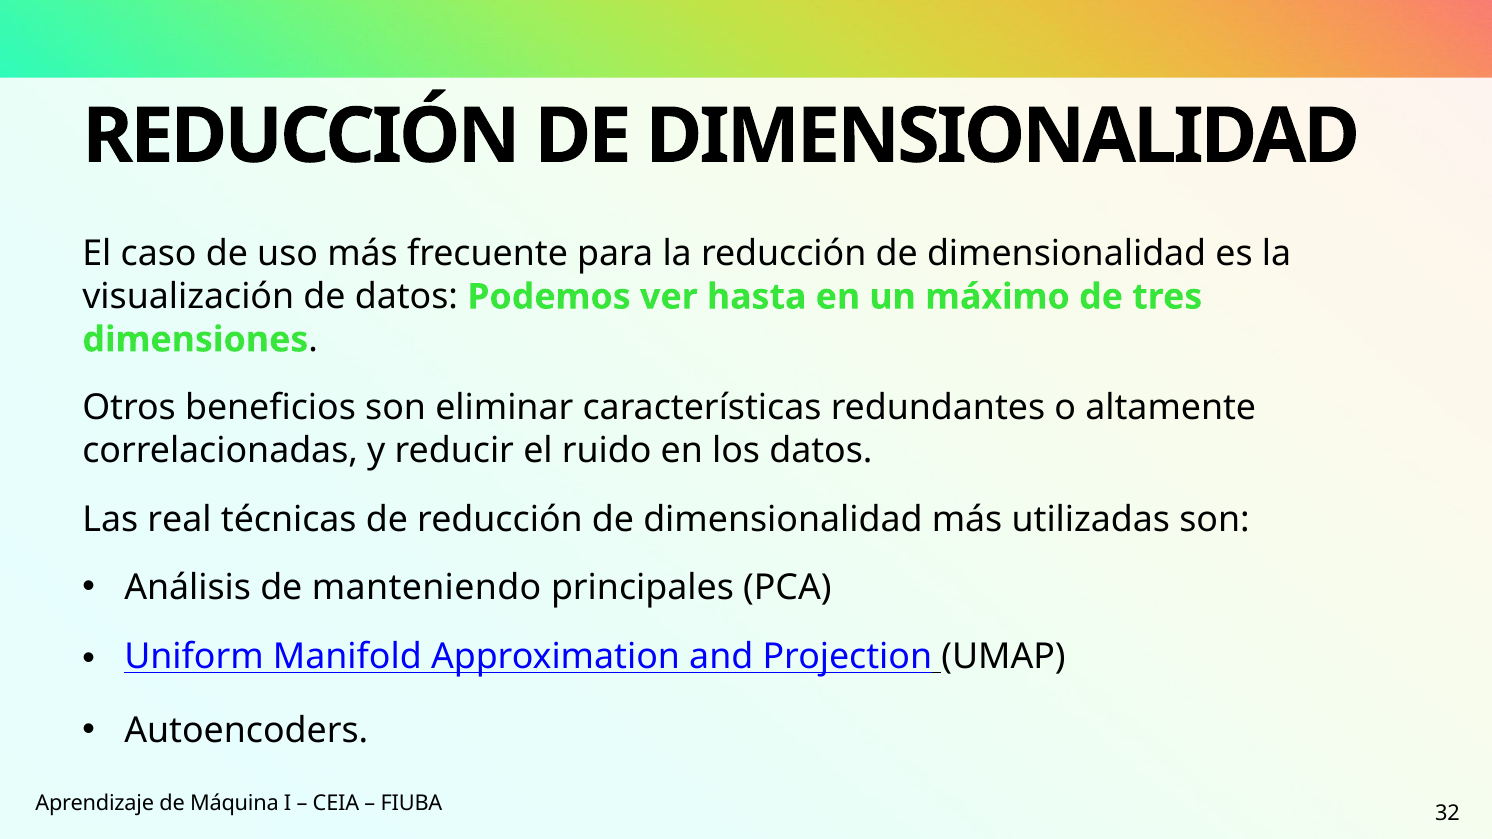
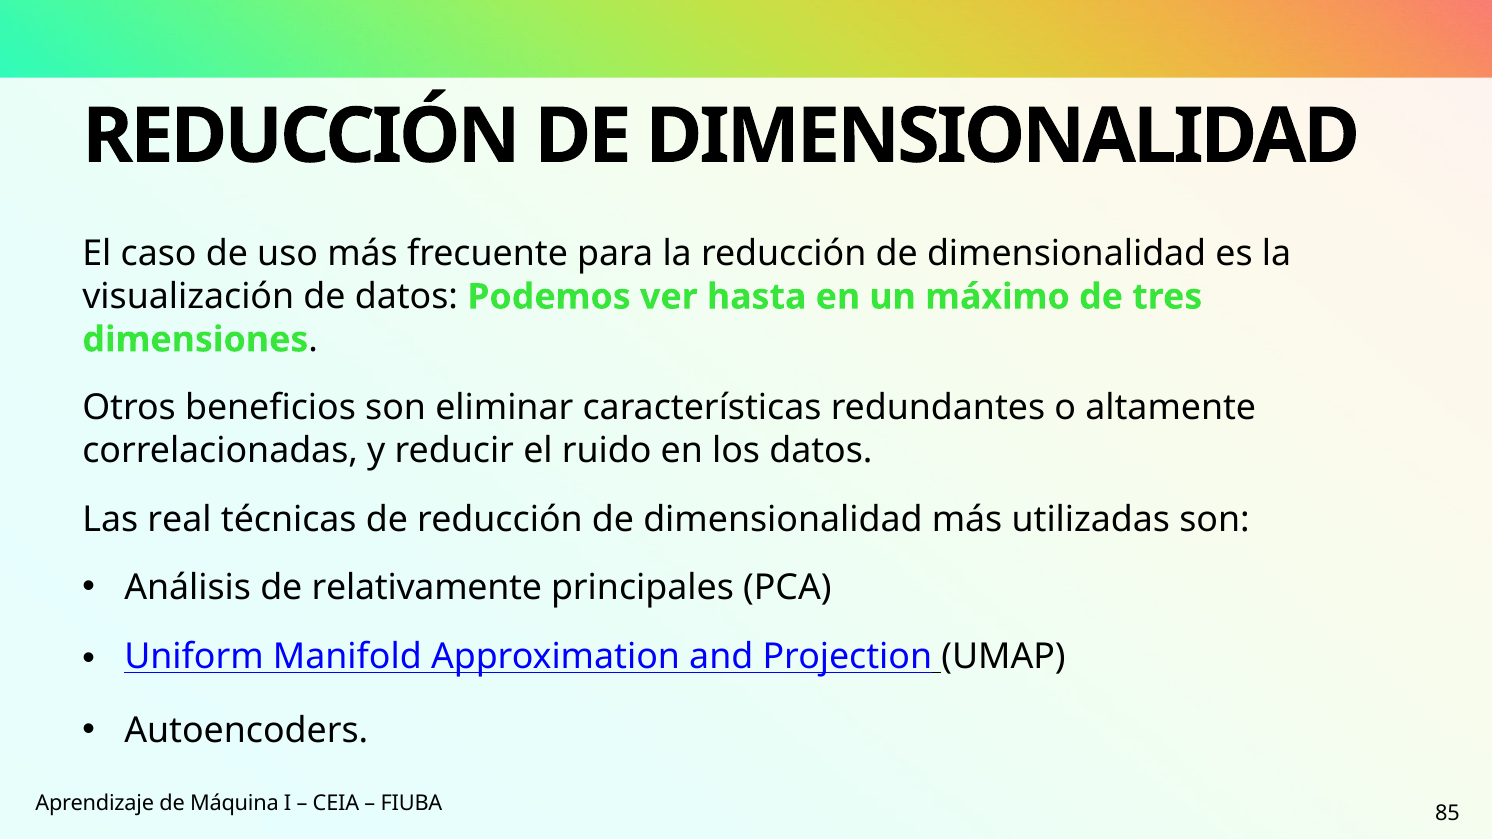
manteniendo: manteniendo -> relativamente (427, 588)
32: 32 -> 85 (1447, 813)
